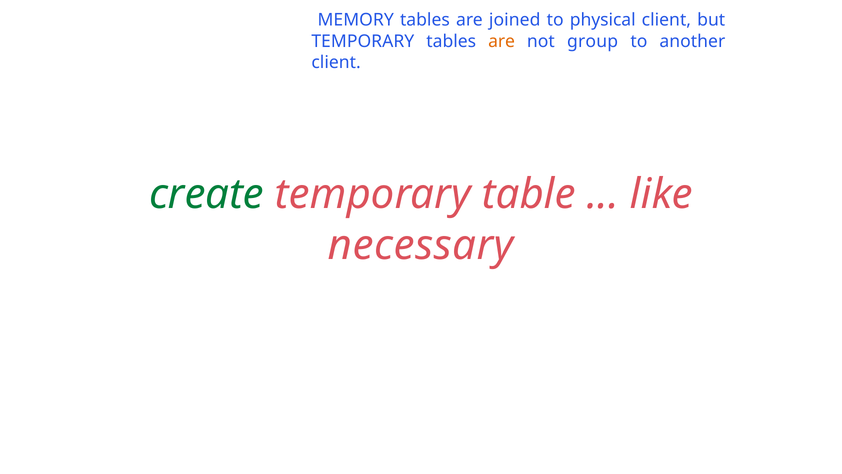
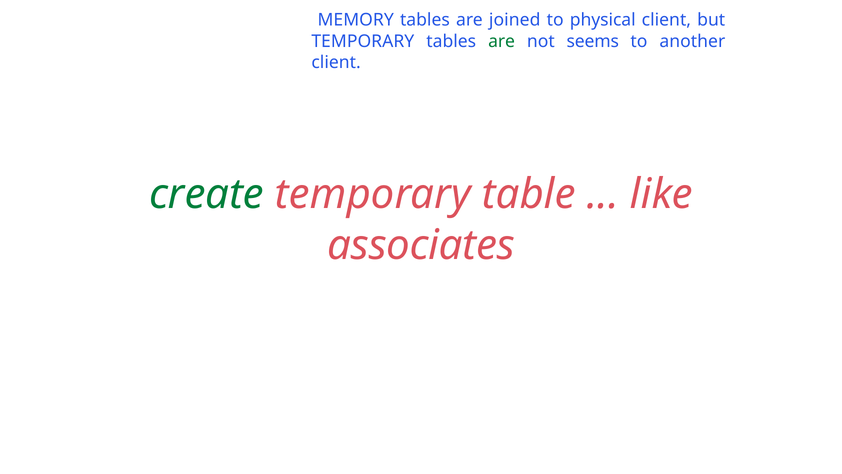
are colour: orange -> green (502, 41)
group: group -> seems (593, 41)
necessary: necessary -> associates (421, 245)
